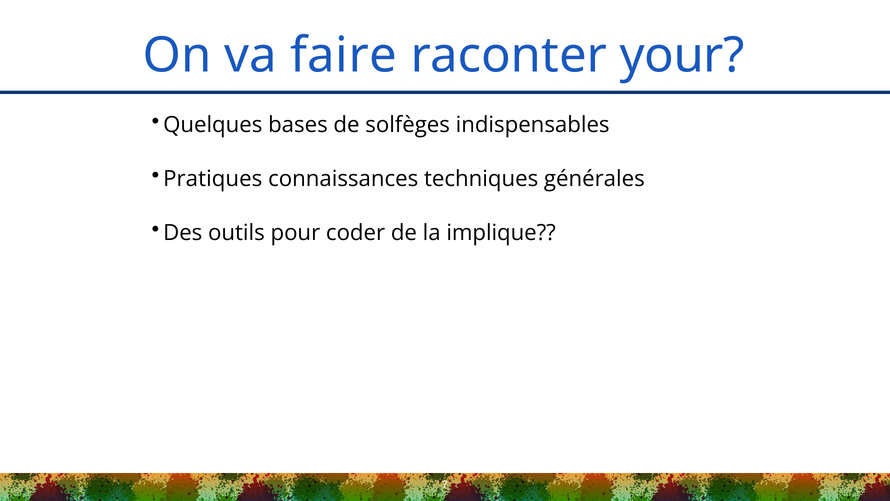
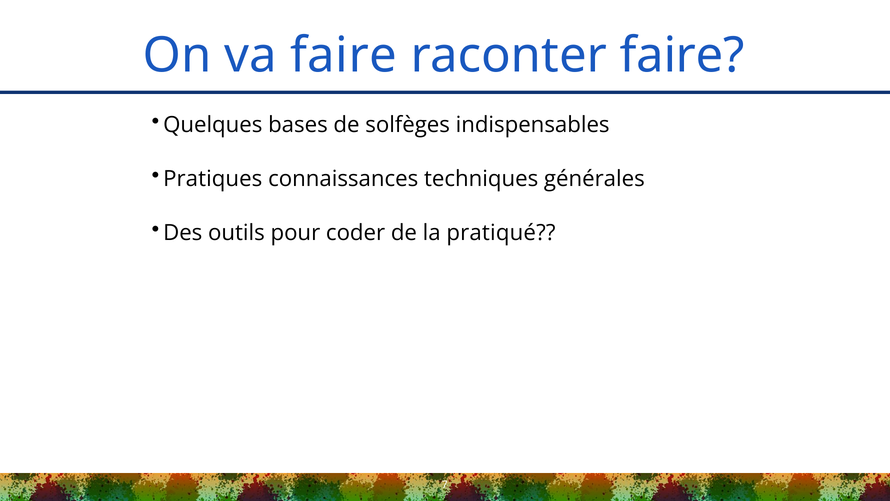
raconter your: your -> faire (682, 55)
implique: implique -> pratiqué (501, 233)
